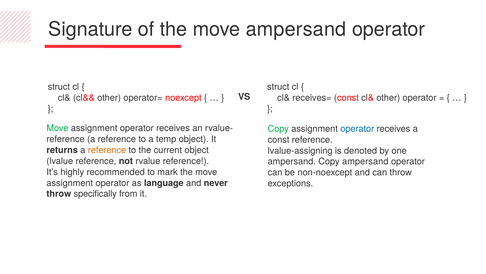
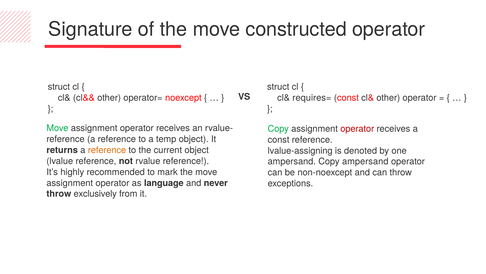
move ampersand: ampersand -> constructed (296, 29)
receives=: receives= -> requires= (312, 98)
operator colour: blue -> red (357, 128)
specifically: specifically -> exclusively (95, 194)
